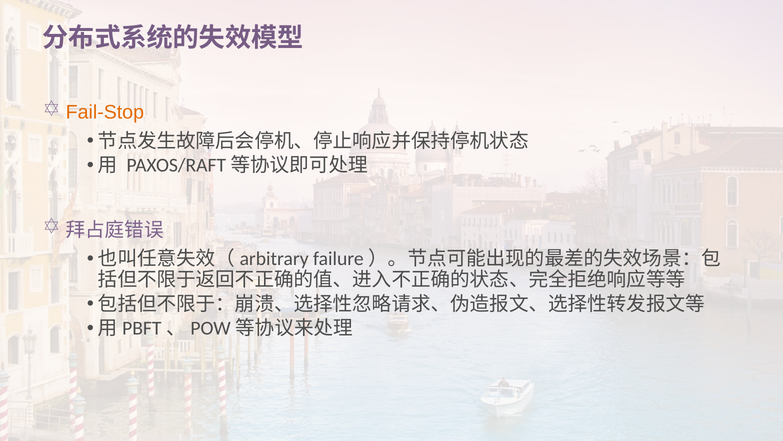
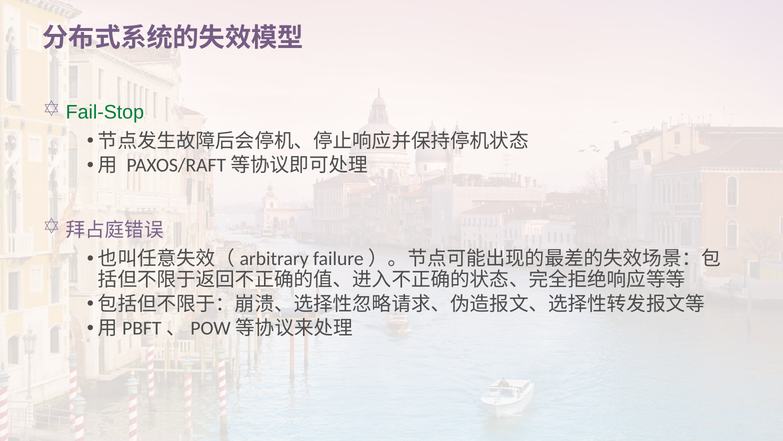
Fail-Stop colour: orange -> green (105, 112)
